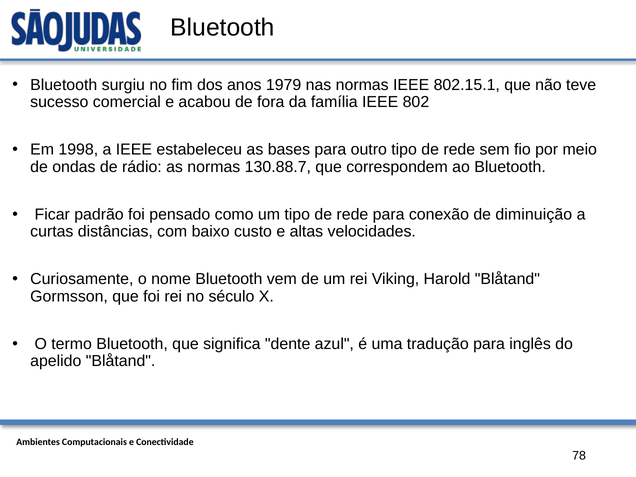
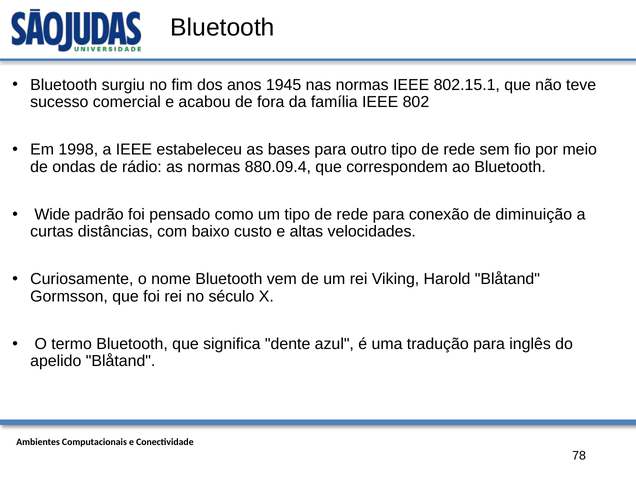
1979: 1979 -> 1945 (284, 85)
130.88.7: 130.88.7 -> 880.09.4 (278, 167)
Ficar: Ficar -> Wide (52, 214)
